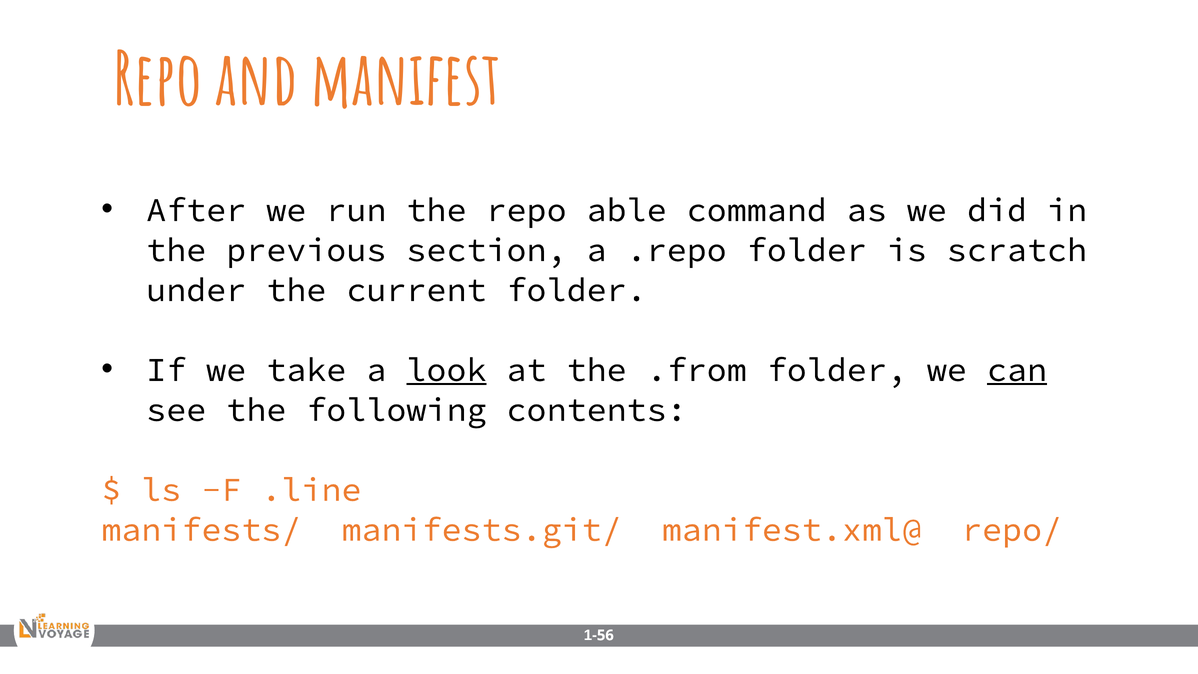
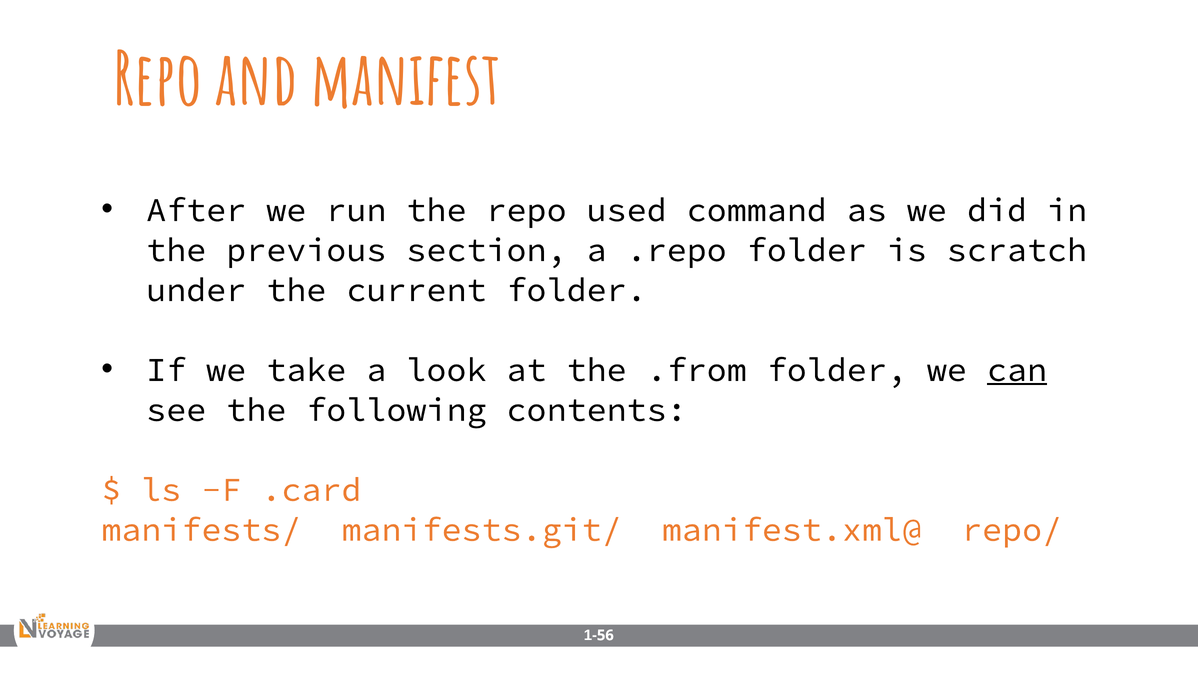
able: able -> used (627, 210)
look underline: present -> none (446, 370)
.line: .line -> .card (311, 490)
